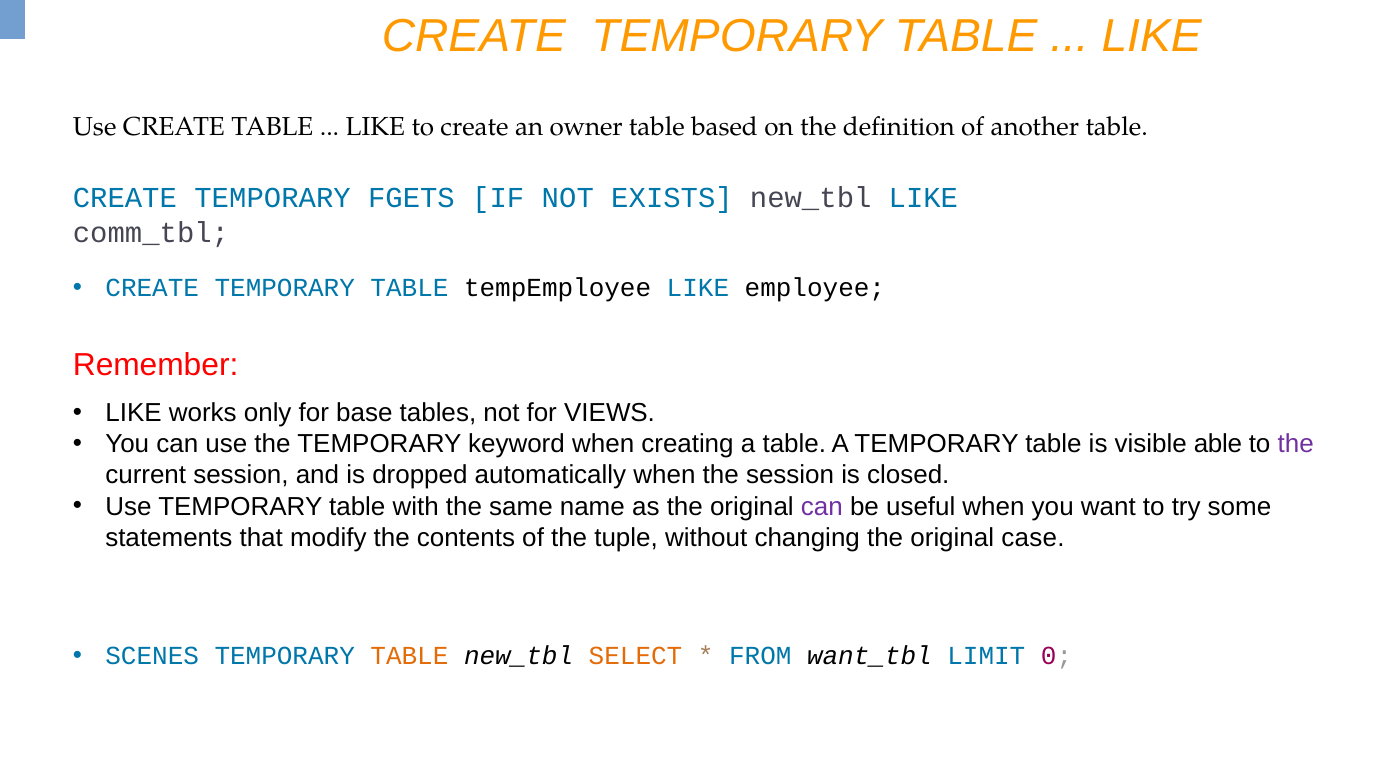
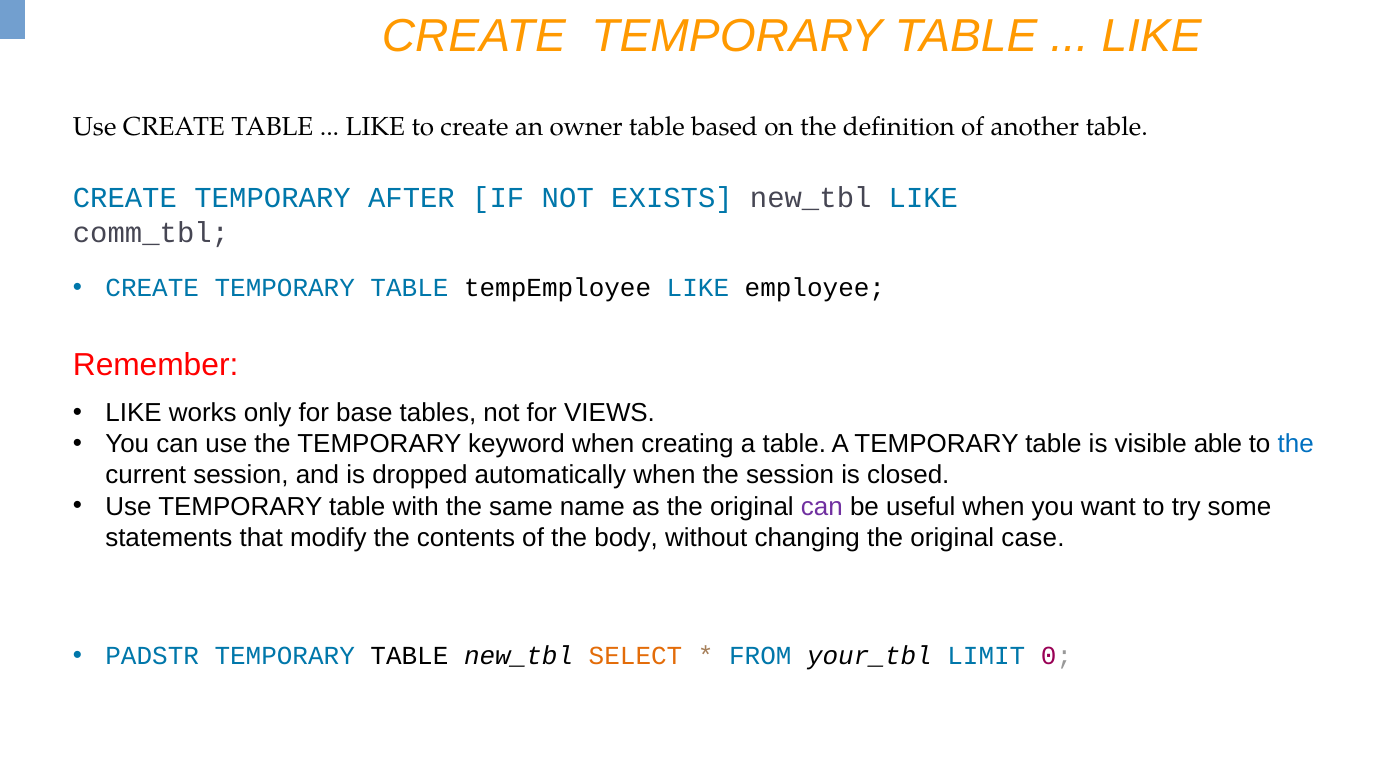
FGETS: FGETS -> AFTER (411, 198)
the colour: purple -> blue (1296, 444)
tuple: tuple -> body (626, 537)
SCENES: SCENES -> PADSTR (152, 656)
TABLE colour: orange -> black (409, 656)
want_tbl: want_tbl -> your_tbl (869, 656)
